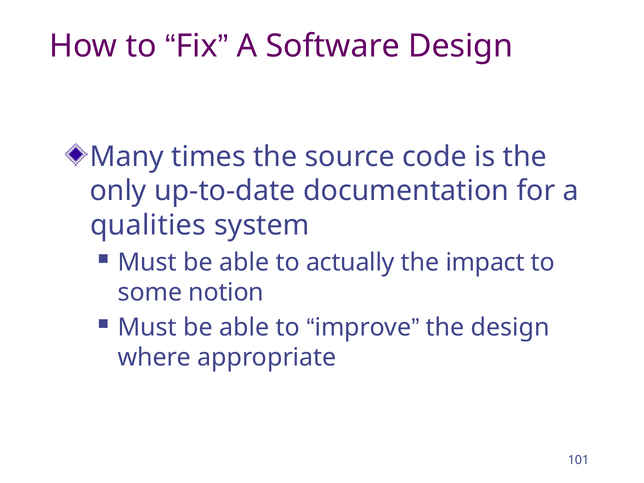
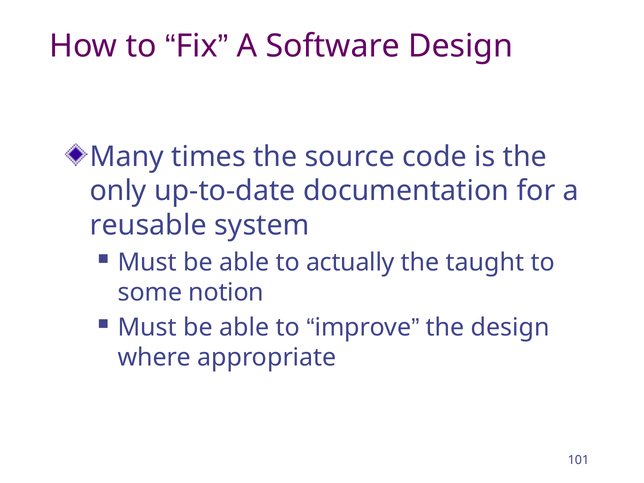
qualities: qualities -> reusable (148, 225)
impact: impact -> taught (485, 262)
